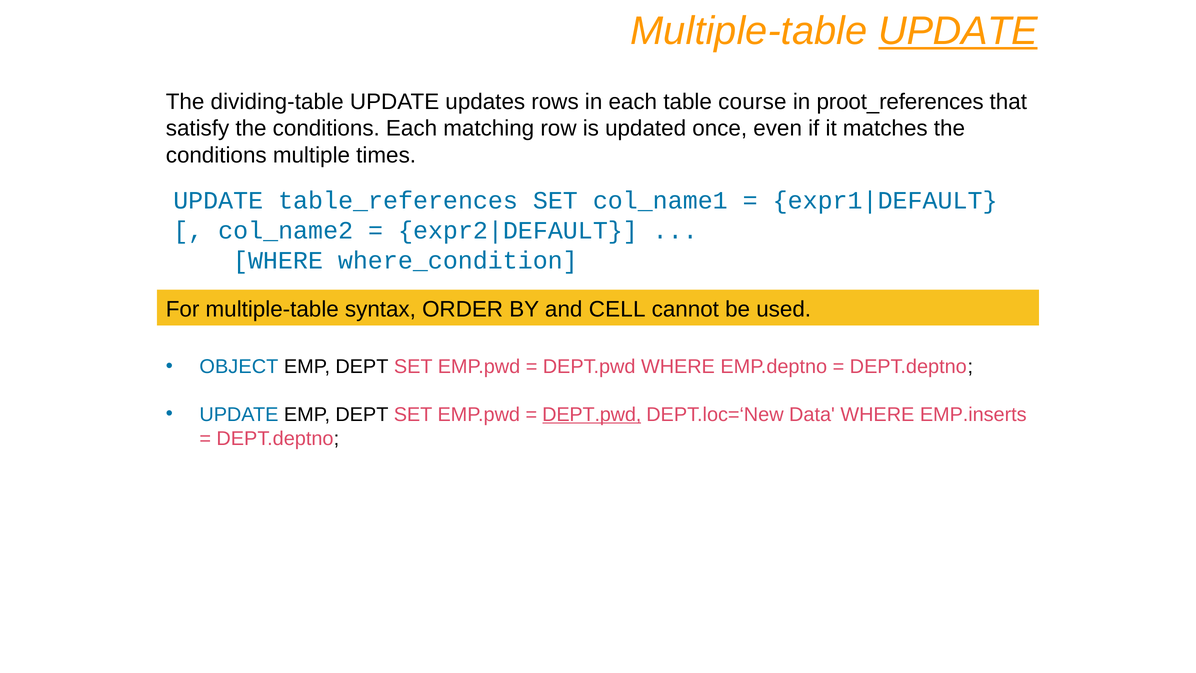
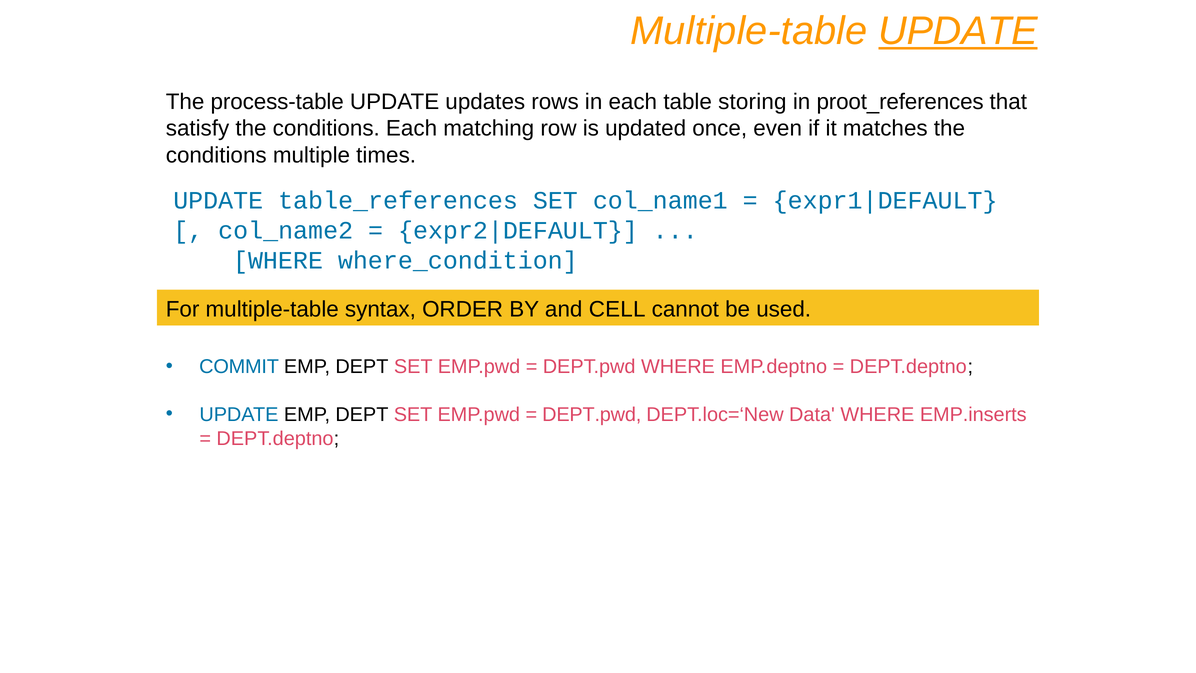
dividing-table: dividing-table -> process-table (277, 102)
course: course -> storing (752, 102)
OBJECT: OBJECT -> COMMIT (239, 367)
DEPT.pwd underline: present -> none (592, 414)
